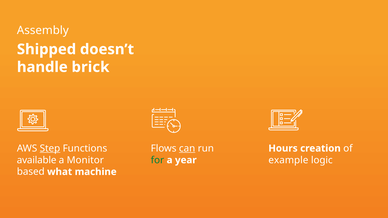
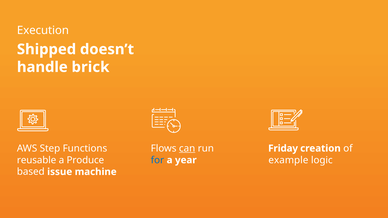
Assembly: Assembly -> Execution (43, 31)
Step underline: present -> none (50, 149)
Hours: Hours -> Friday (283, 149)
available: available -> reusable (37, 160)
Monitor: Monitor -> Produce (85, 160)
for colour: green -> blue (157, 160)
what: what -> issue (60, 172)
